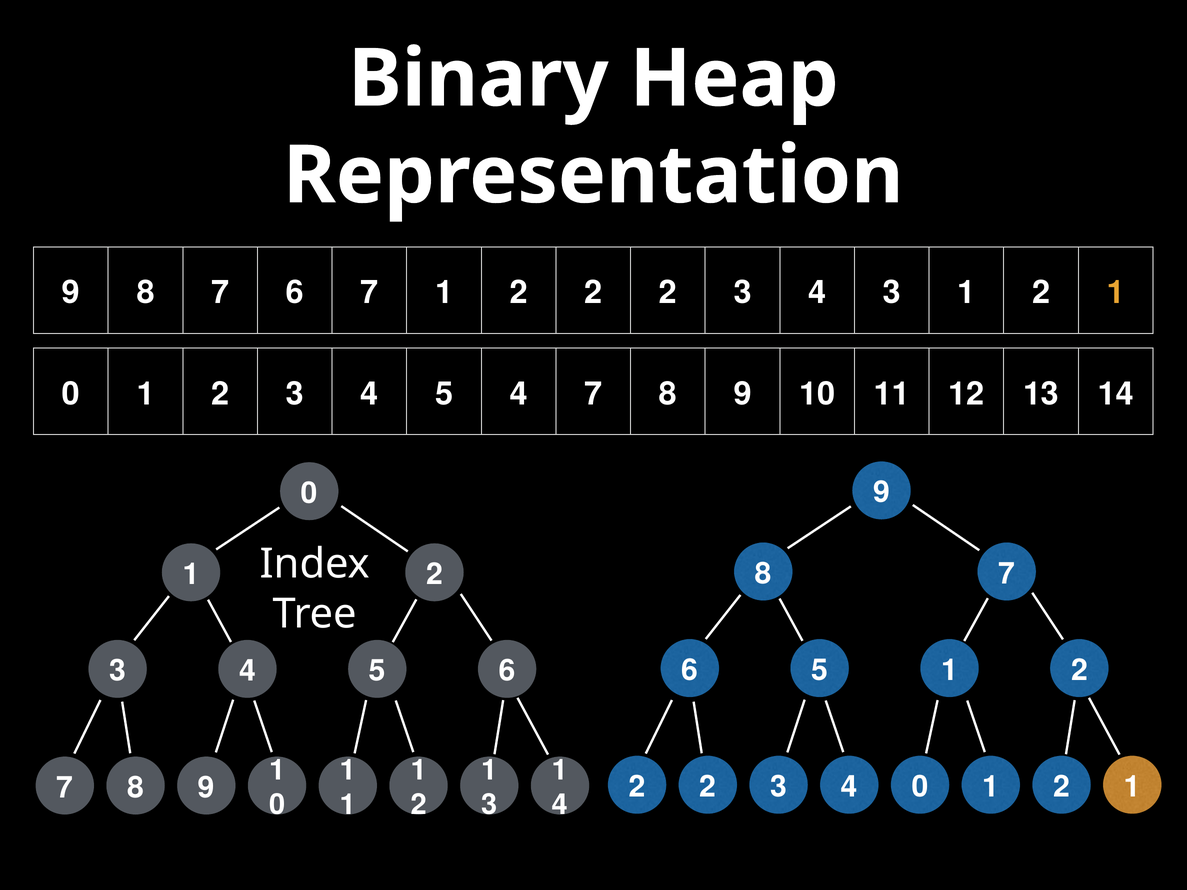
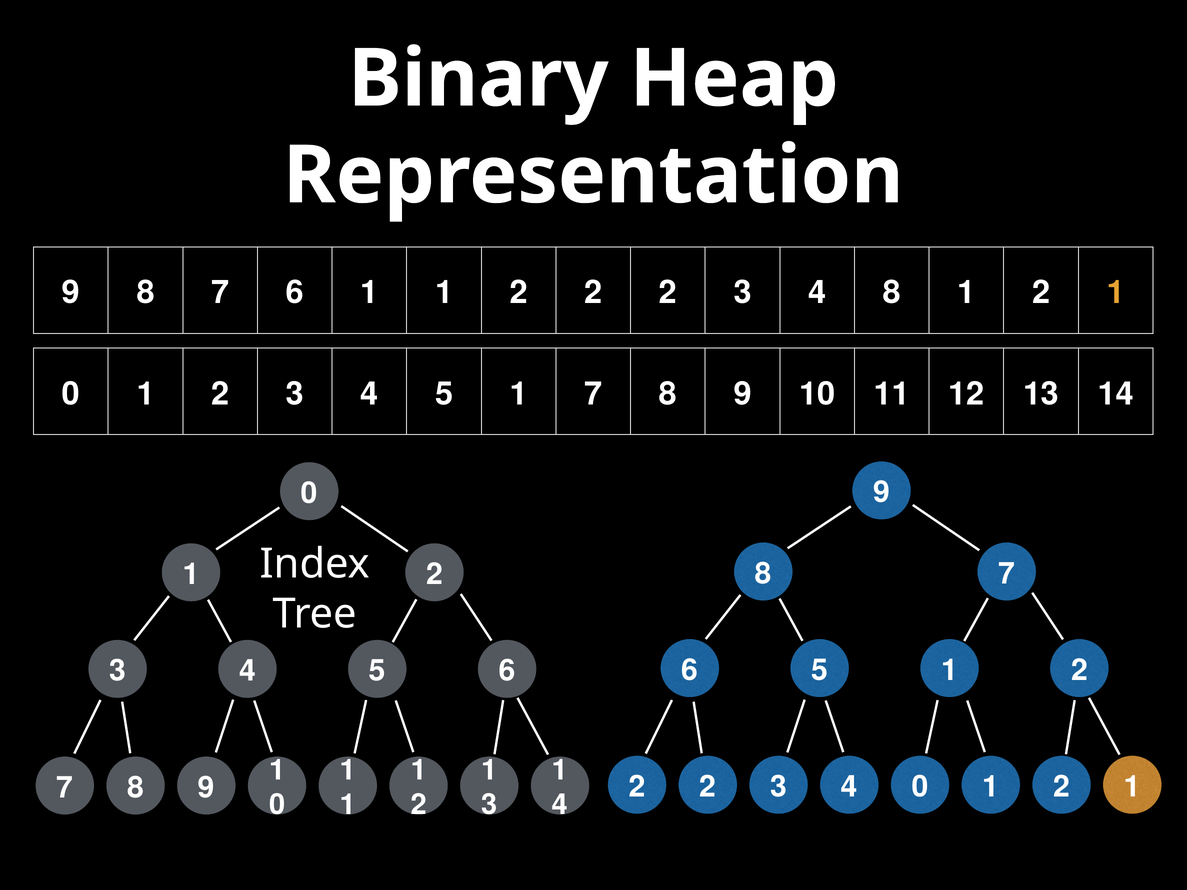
7 6 7: 7 -> 1 (369, 293)
4 3: 3 -> 8 (892, 293)
4 5 4: 4 -> 1 (519, 394)
